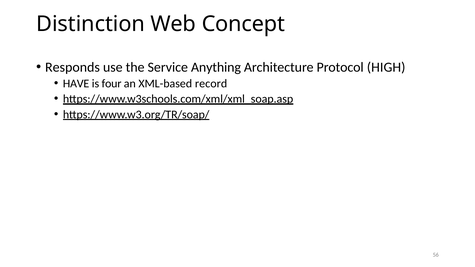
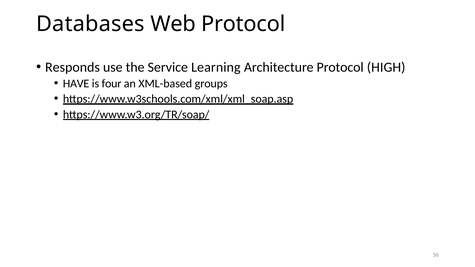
Distinction: Distinction -> Databases (90, 24)
Web Concept: Concept -> Protocol (243, 24)
Anything: Anything -> Learning (216, 67)
record: record -> groups (211, 84)
